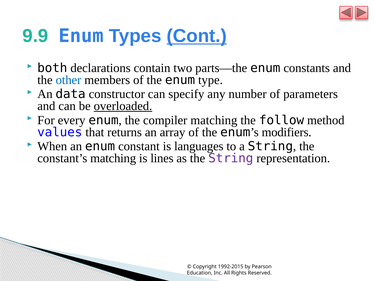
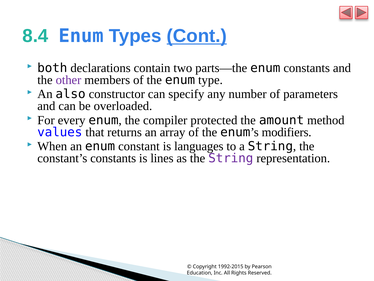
9.9: 9.9 -> 8.4 (35, 36)
other colour: blue -> purple (68, 80)
data: data -> also (71, 94)
overloaded underline: present -> none (123, 106)
compiler matching: matching -> protected (214, 120)
follow: follow -> amount (282, 120)
constant’s matching: matching -> constants (113, 158)
